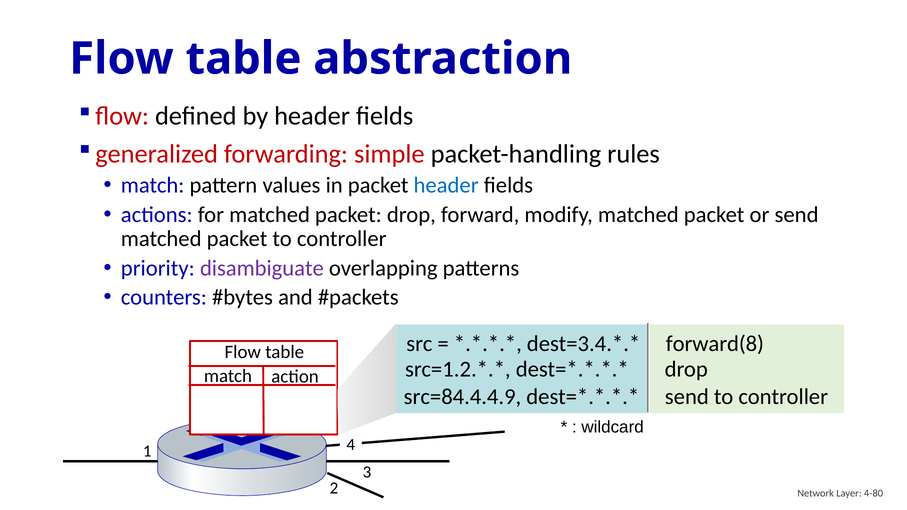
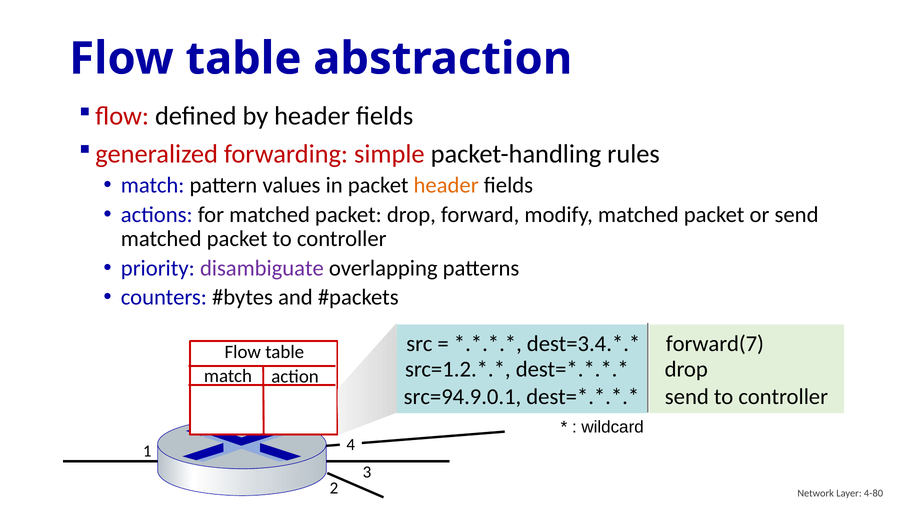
header colour: blue -> orange (446, 185)
forward(8: forward(8 -> forward(7 (715, 344)
src=84.4.4.9: src=84.4.4.9 -> src=94.9.0.1 (462, 397)
